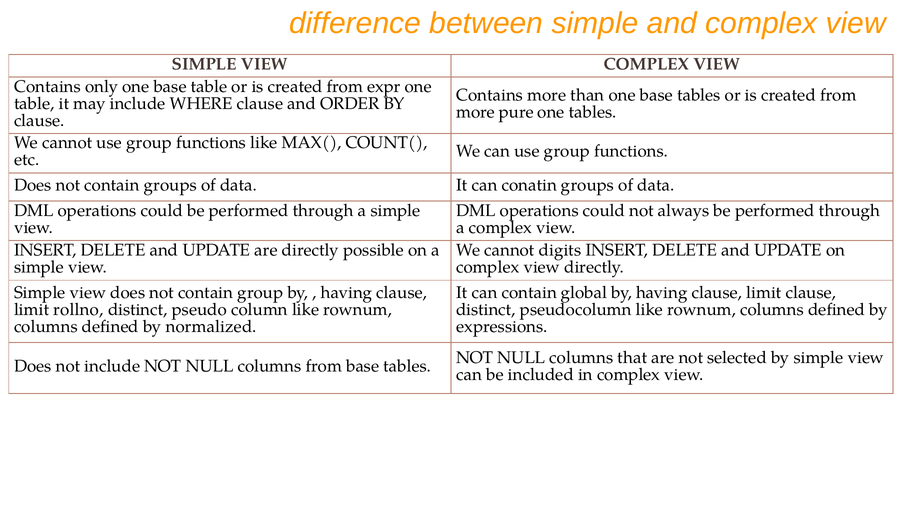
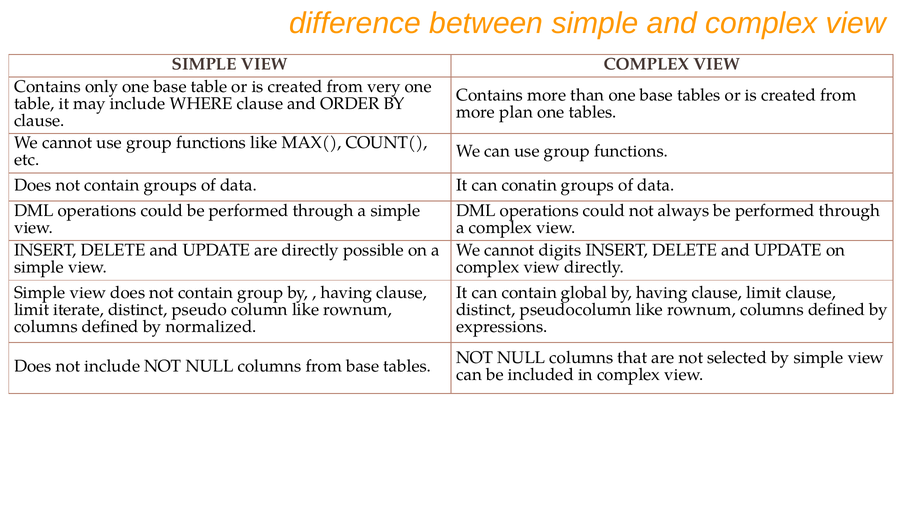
expr: expr -> very (384, 86)
pure: pure -> plan (516, 112)
rollno: rollno -> iterate (79, 310)
